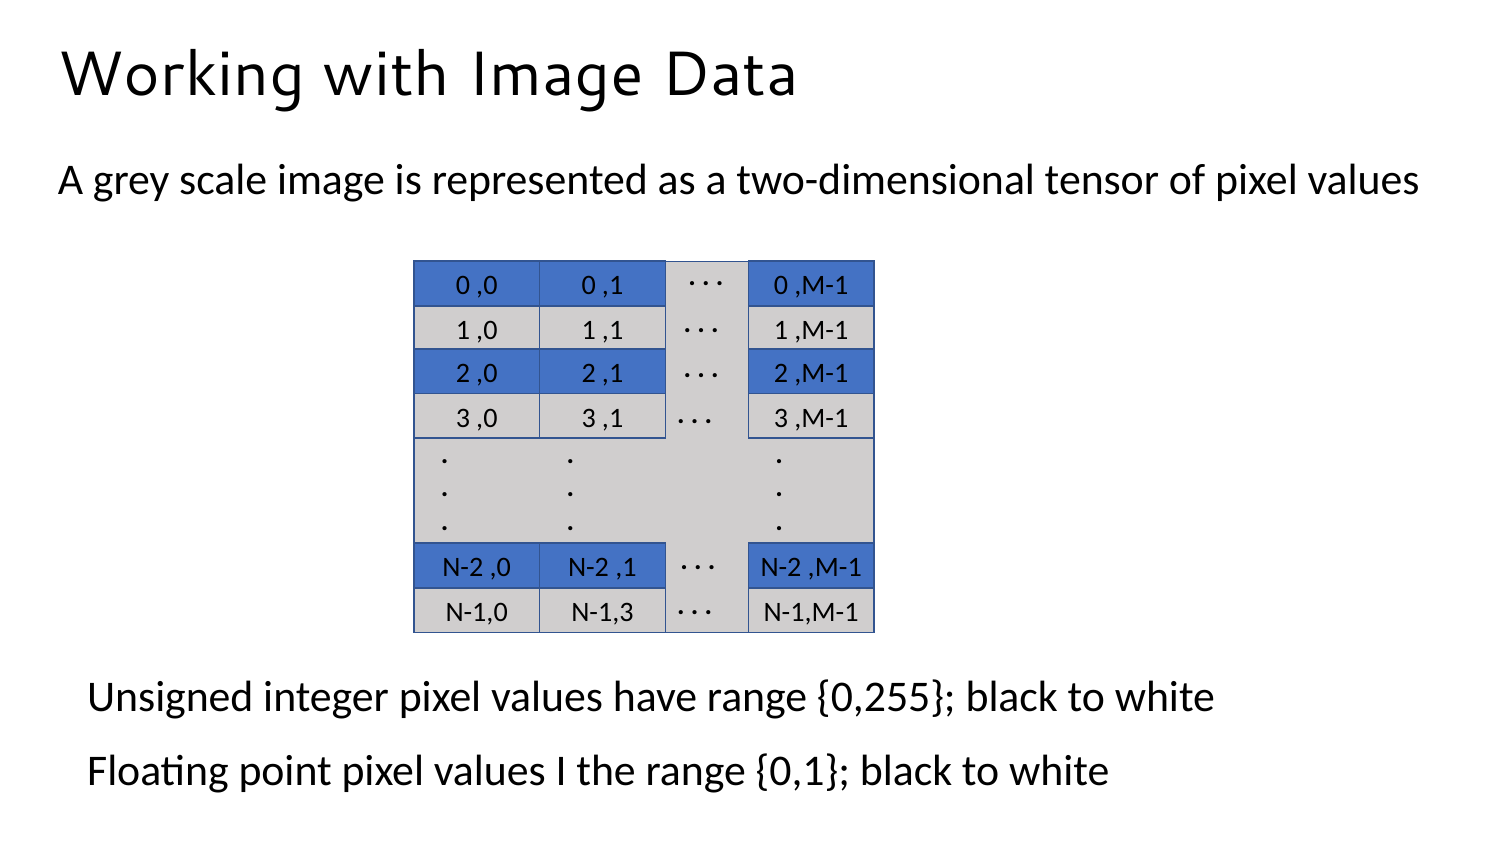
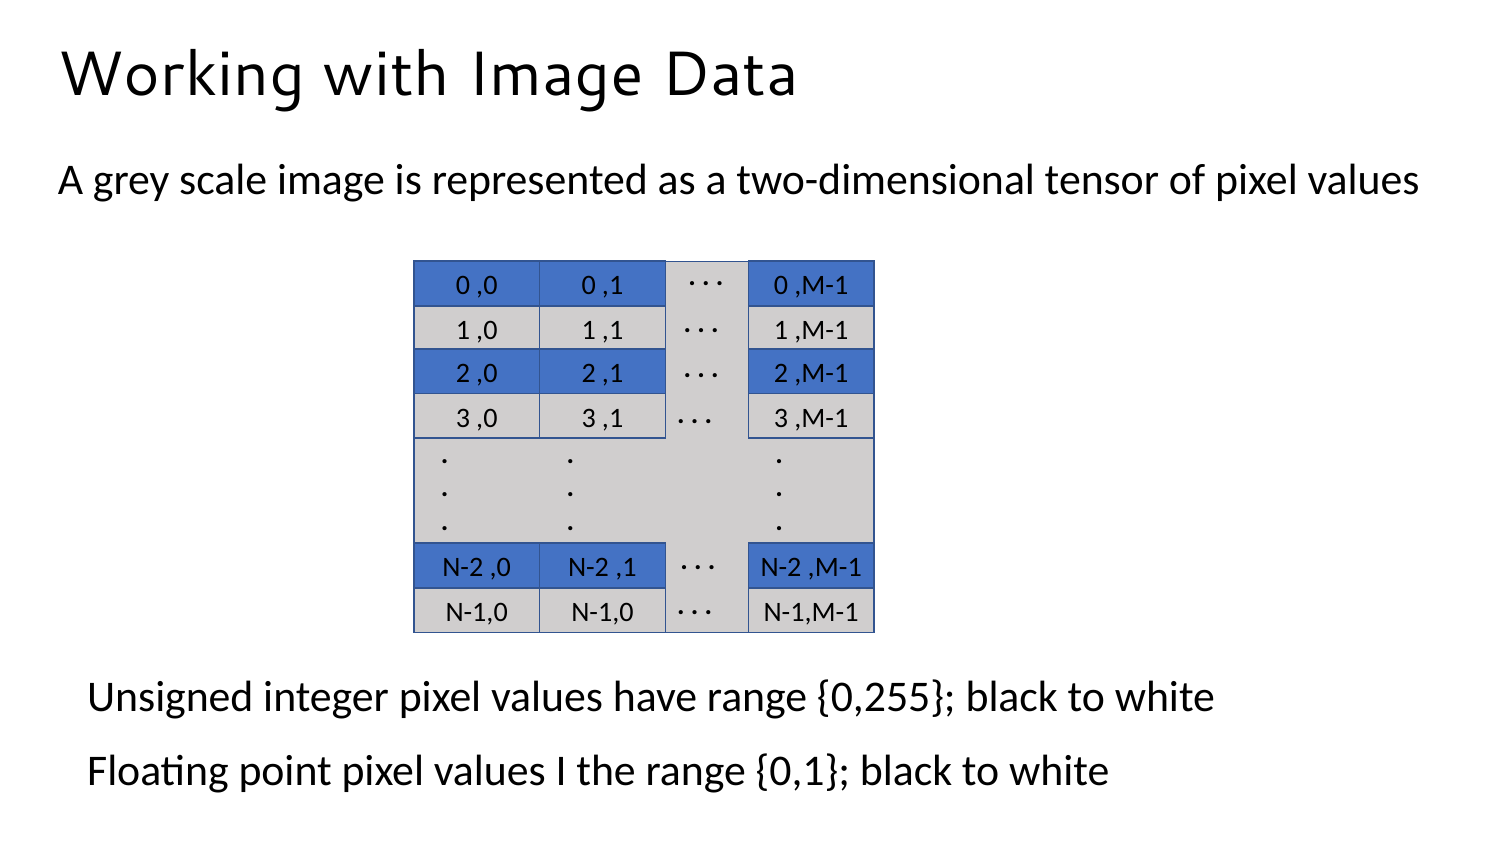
N-1,3: N-1,3 -> N-1,0 (602, 612)
